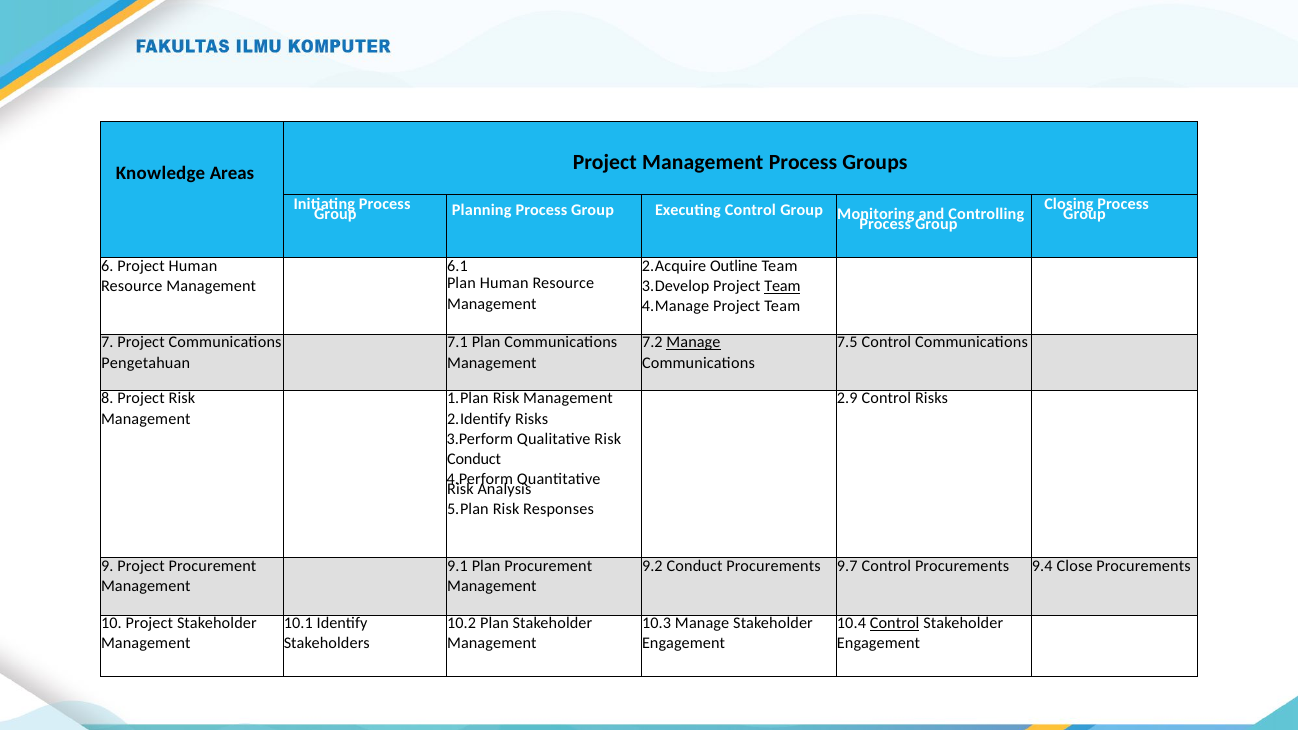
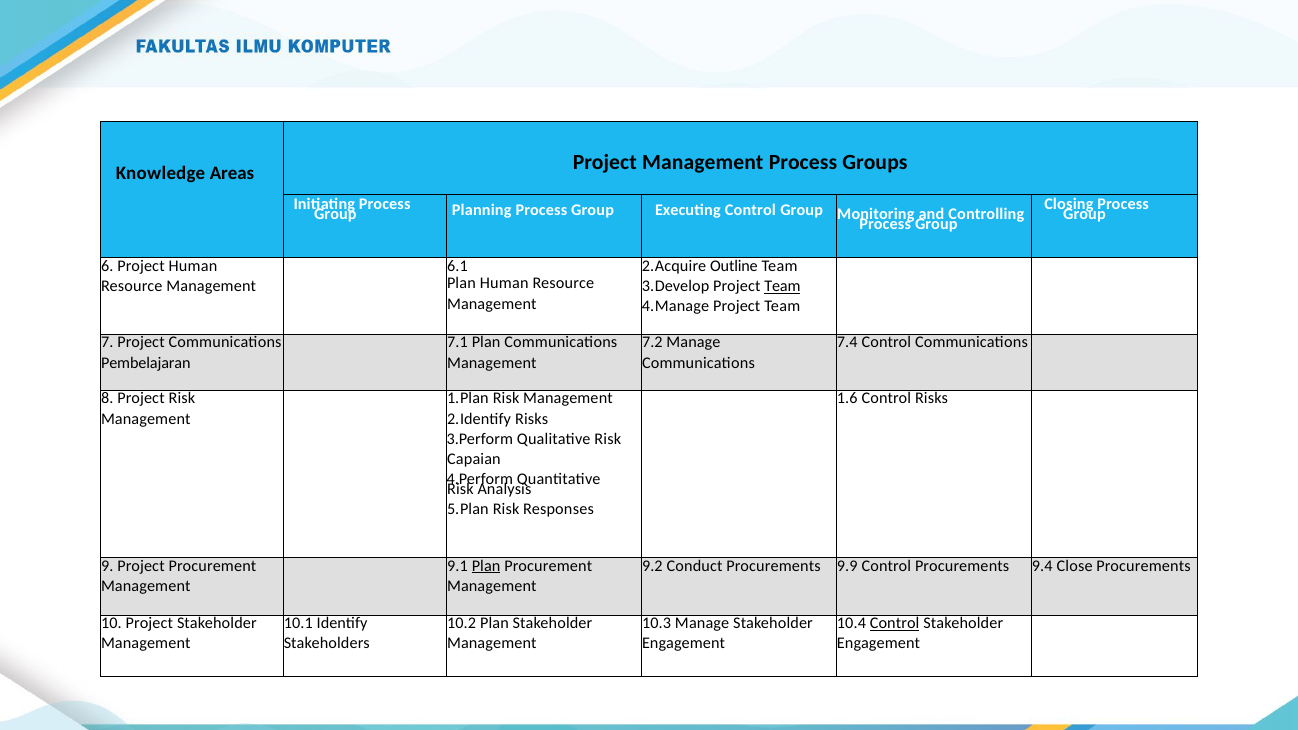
Manage underline: present -> none (693, 343)
7.5: 7.5 -> 7.4 (847, 343)
Pengetahuan: Pengetahuan -> Pembelajaran (146, 363)
2.9: 2.9 -> 1.6 (847, 398)
Conduct: Conduct -> Capaian (474, 460)
Plan underline: none -> present (486, 566)
9.7: 9.7 -> 9.9 (847, 566)
